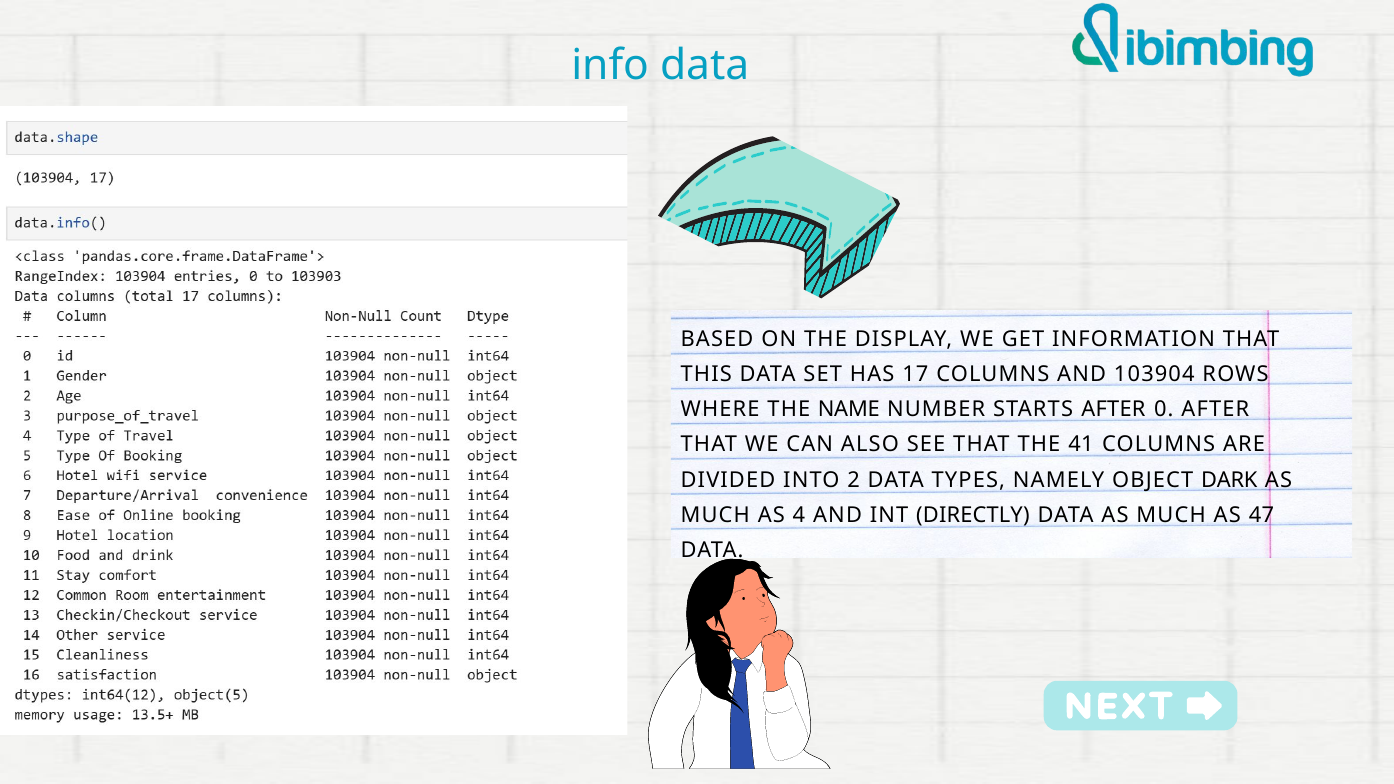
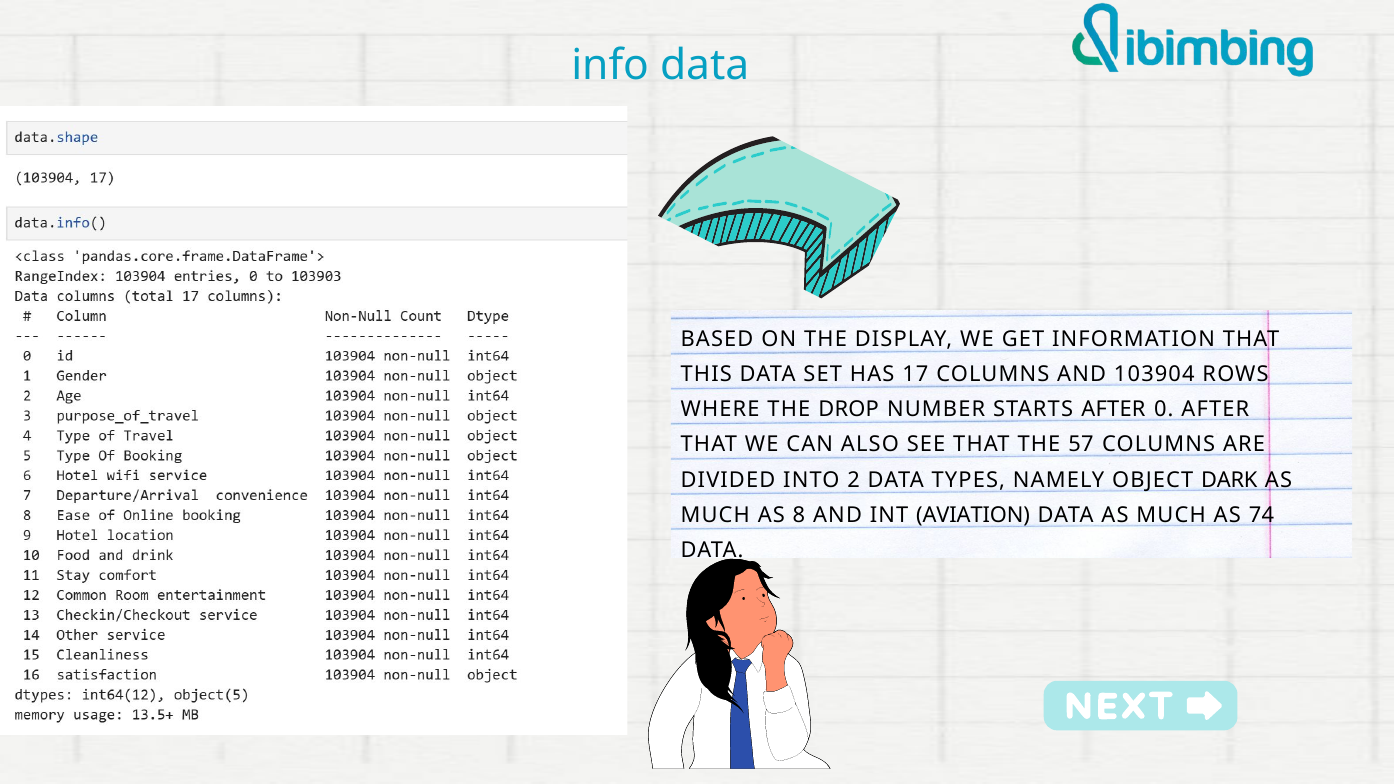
NAME: NAME -> DROP (849, 410)
41: 41 -> 57 (1081, 445)
4: 4 -> 8 (799, 515)
DIRECTLY: DIRECTLY -> AVIATION (973, 515)
47: 47 -> 74 (1262, 515)
